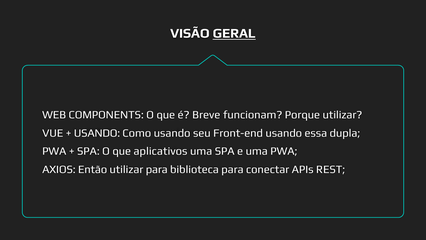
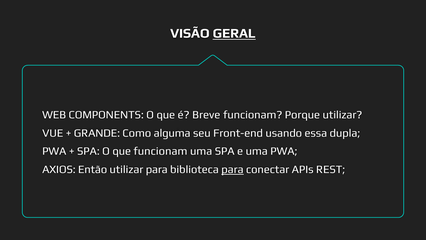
USANDO: USANDO -> GRANDE (97, 133)
Como usando: usando -> alguma (172, 133)
que aplicativos: aplicativos -> funcionam (160, 151)
para underline: none -> present (232, 169)
